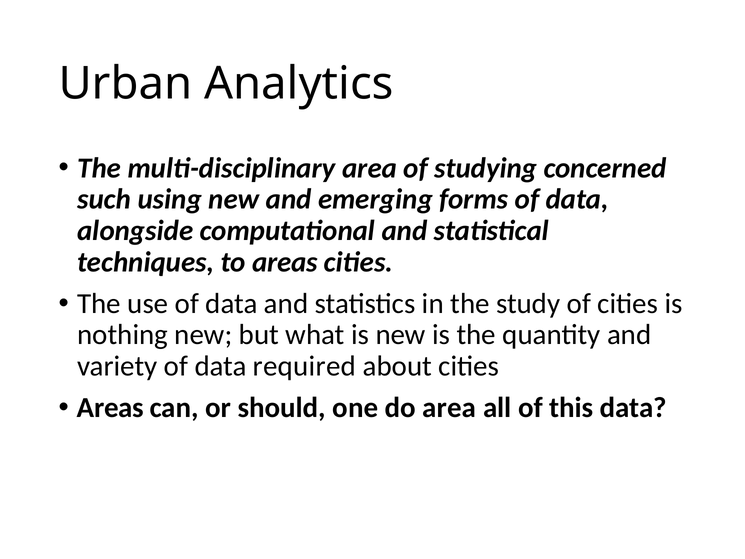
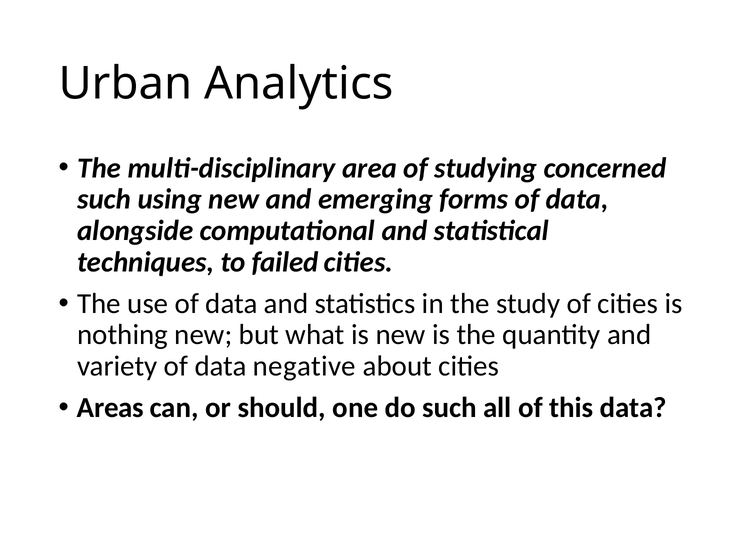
to areas: areas -> failed (285, 262)
required: required -> negative (304, 366)
do area: area -> such (449, 408)
